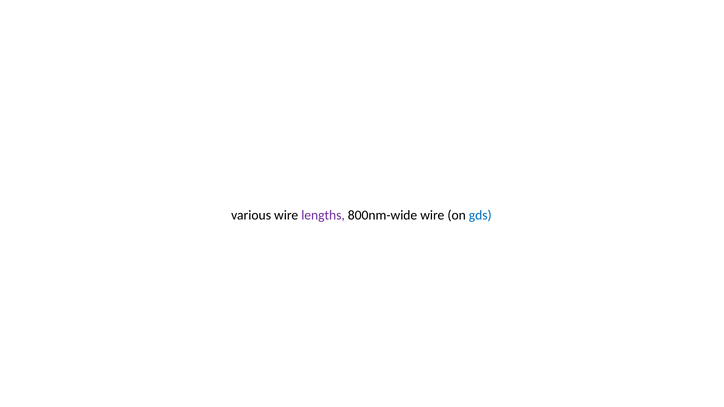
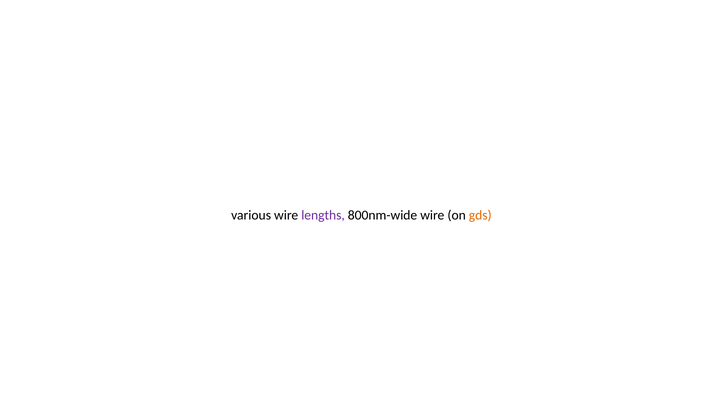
gds colour: blue -> orange (480, 215)
